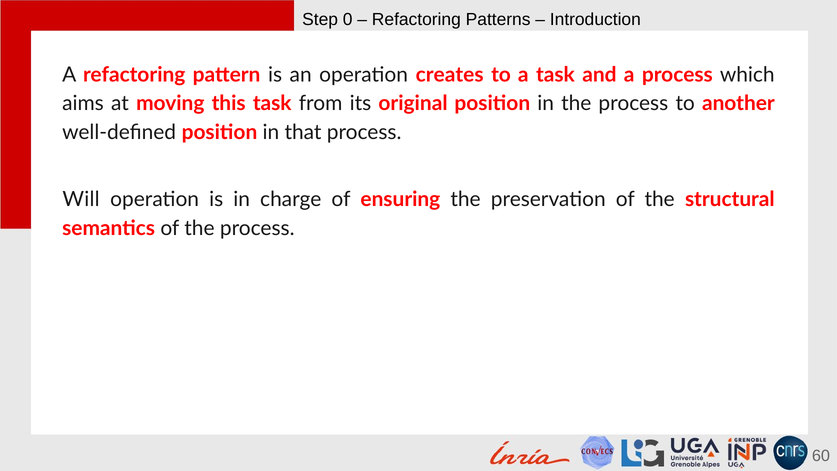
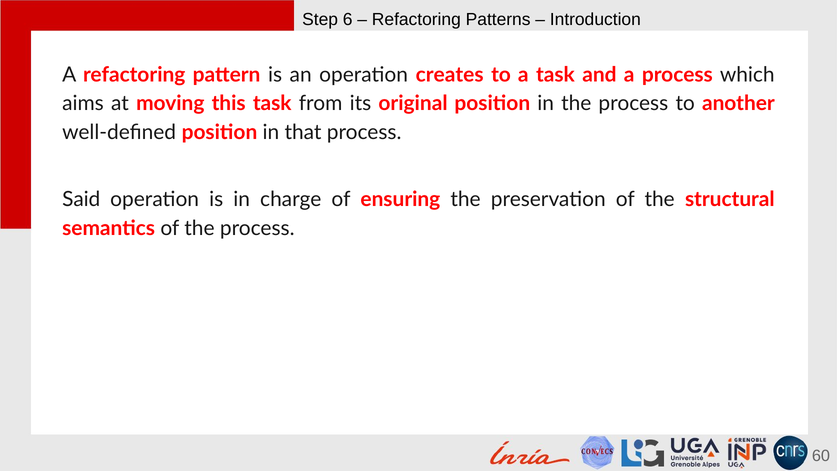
0: 0 -> 6 (348, 19)
Will: Will -> Said (81, 199)
